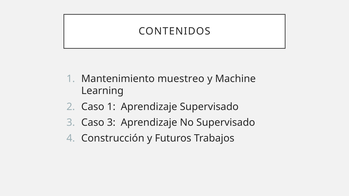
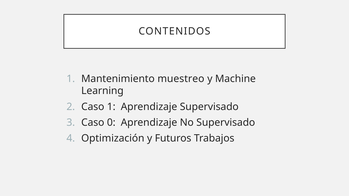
Caso 3: 3 -> 0 (111, 123)
Construcción: Construcción -> Optimización (113, 138)
